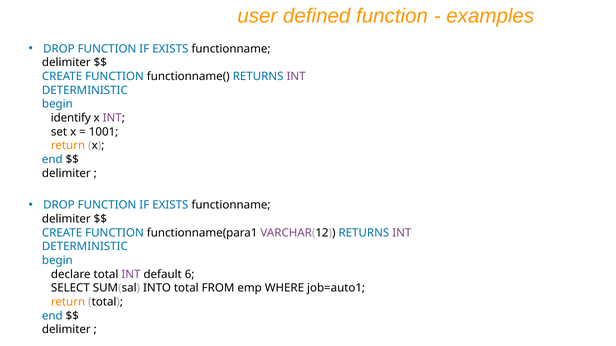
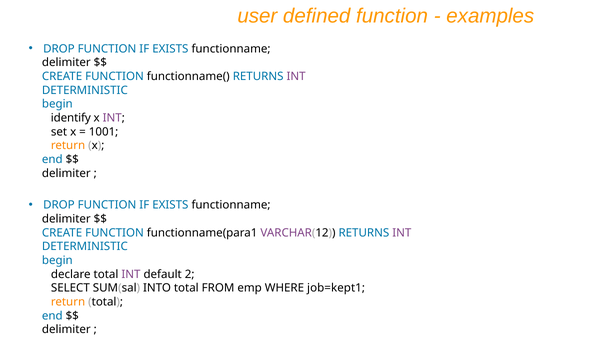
6: 6 -> 2 (190, 275)
job=auto1: job=auto1 -> job=kept1 (336, 289)
